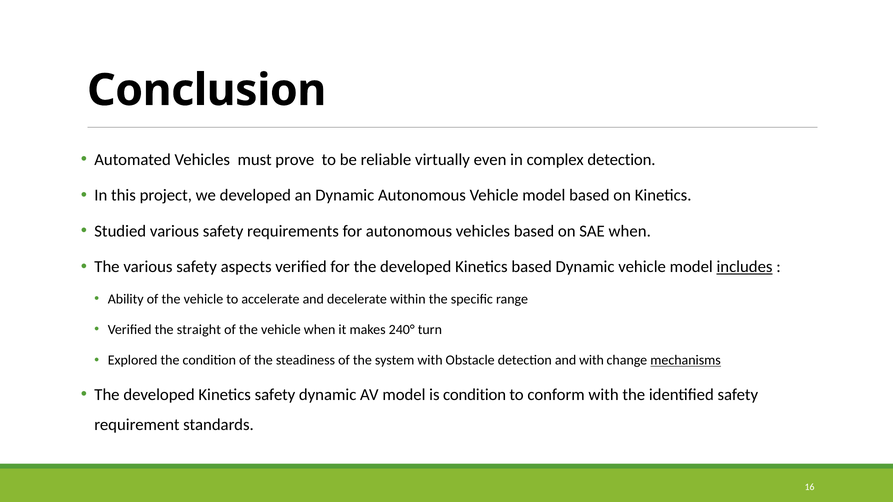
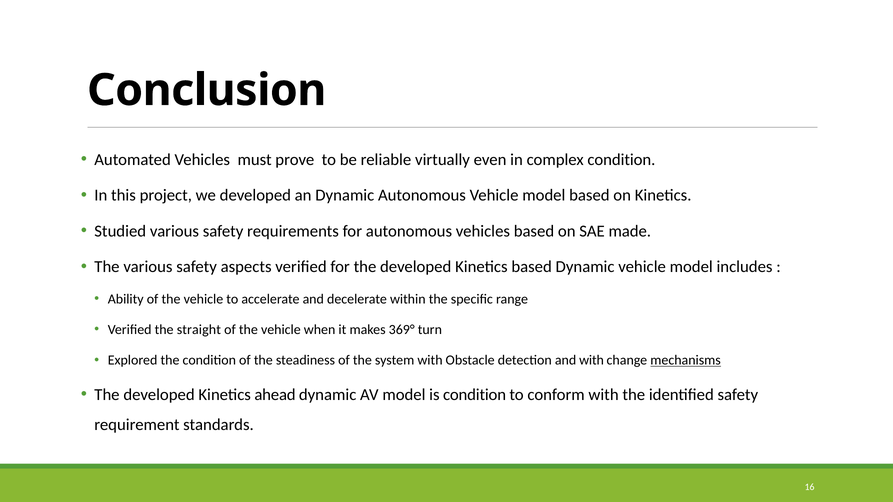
complex detection: detection -> condition (621, 160)
SAE when: when -> made (630, 231)
includes underline: present -> none (745, 267)
240°: 240° -> 369° (402, 330)
Kinetics safety: safety -> ahead (275, 395)
